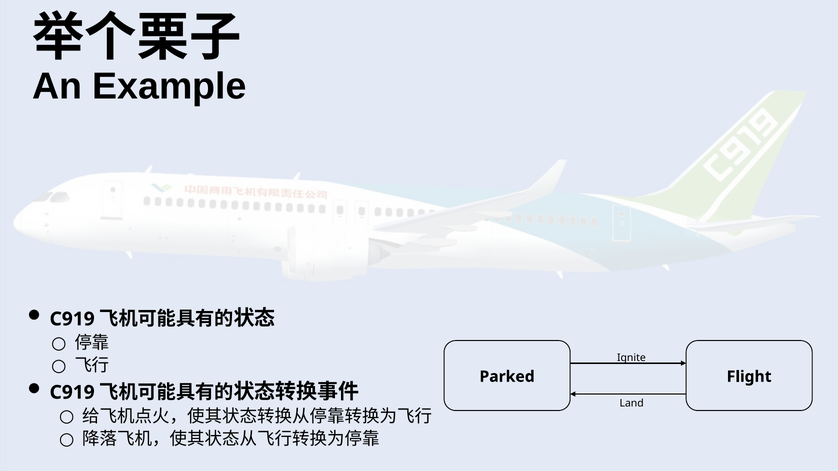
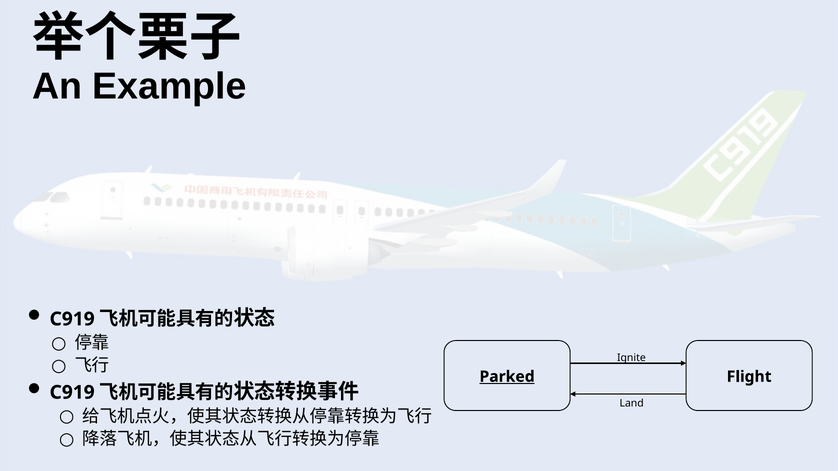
Parked underline: none -> present (507, 377)
